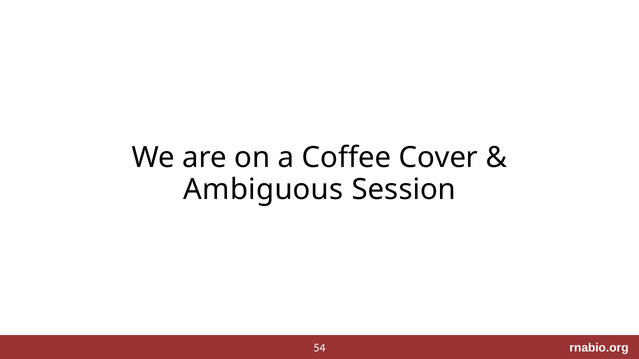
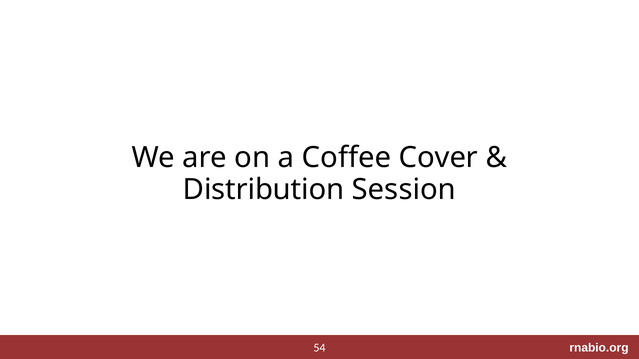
Ambiguous: Ambiguous -> Distribution (264, 190)
